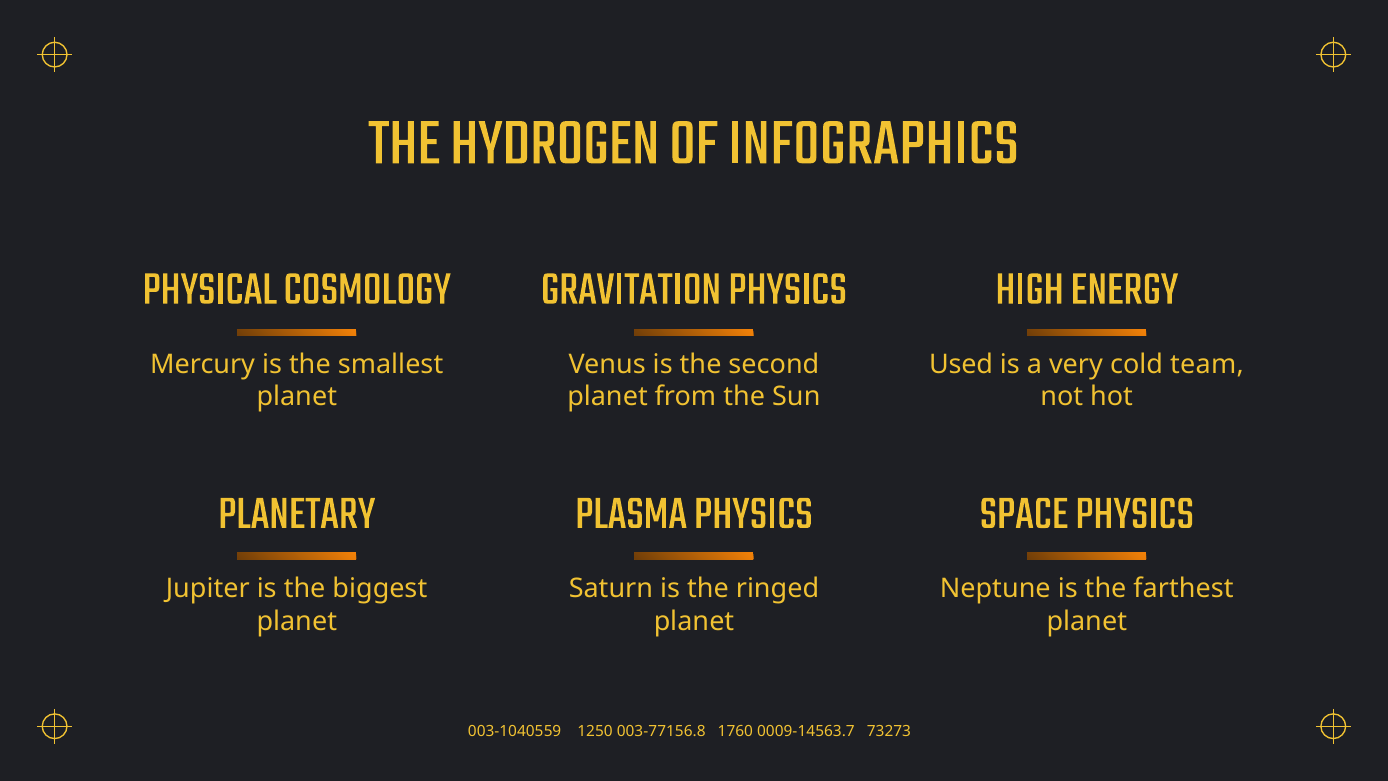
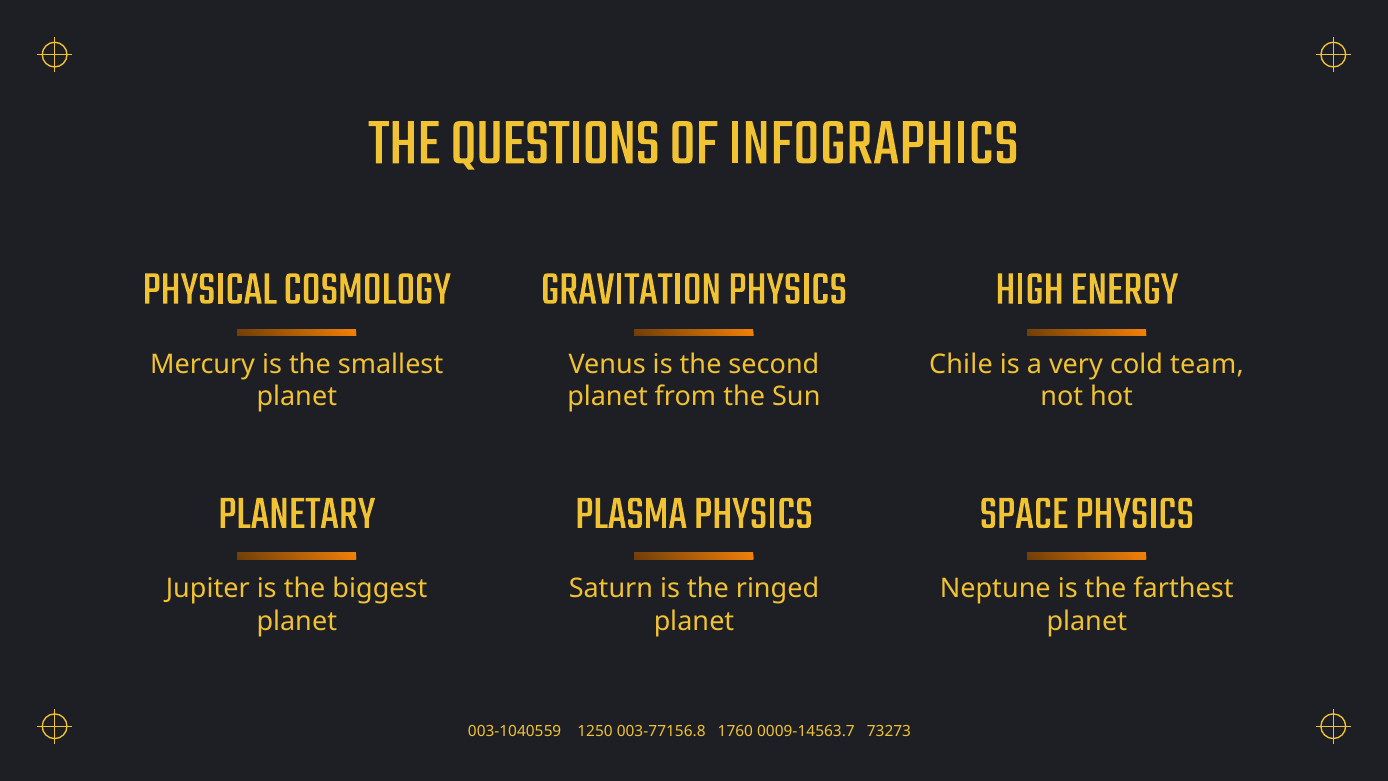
HYDROGEN: HYDROGEN -> QUESTIONS (555, 141)
Used: Used -> Chile (961, 364)
